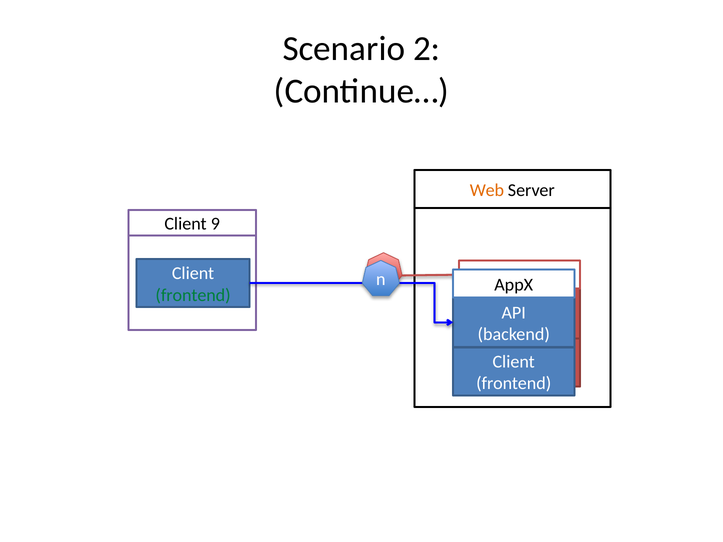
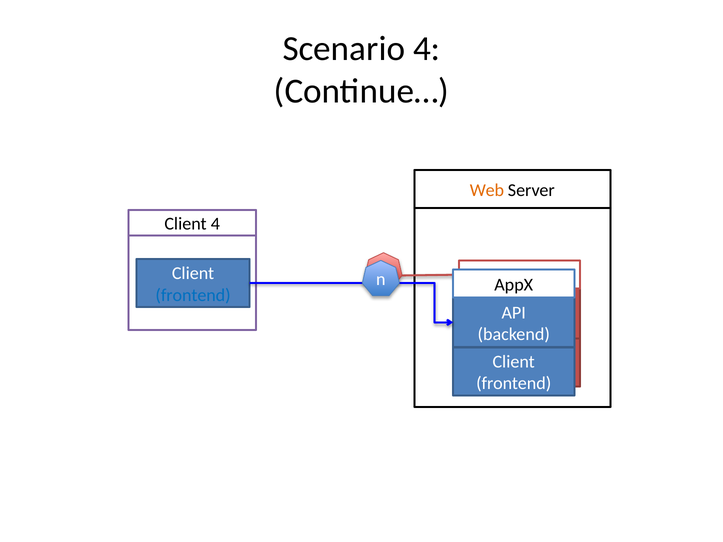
Scenario 2: 2 -> 4 (427, 49)
Client 9: 9 -> 4 (215, 224)
frontend colour: green -> blue (193, 295)
